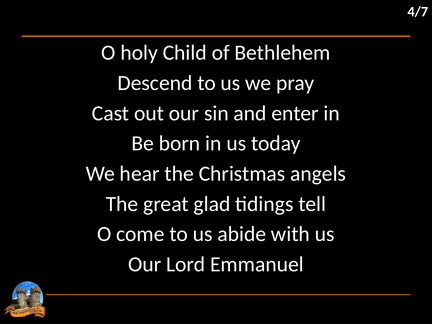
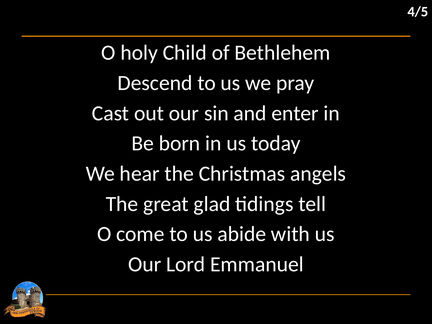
4/7: 4/7 -> 4/5 (418, 12)
